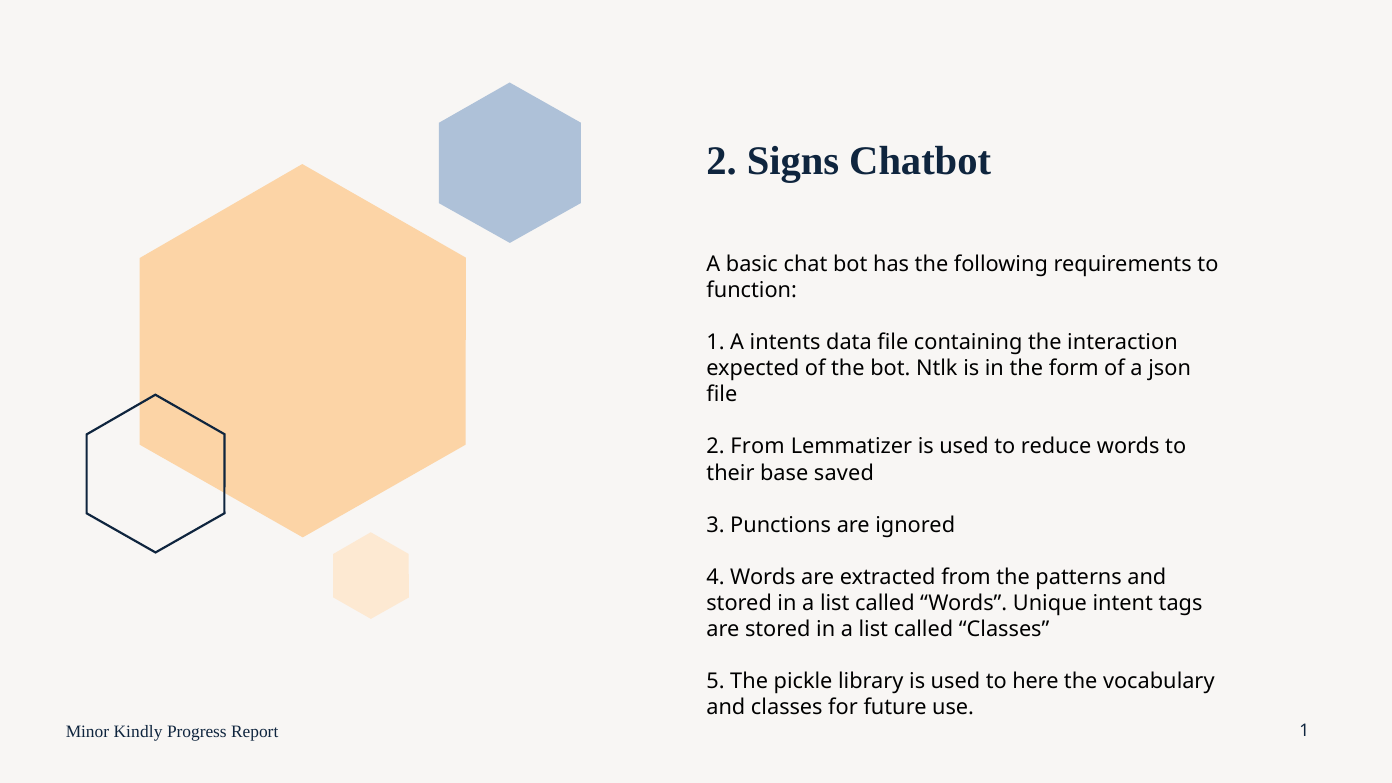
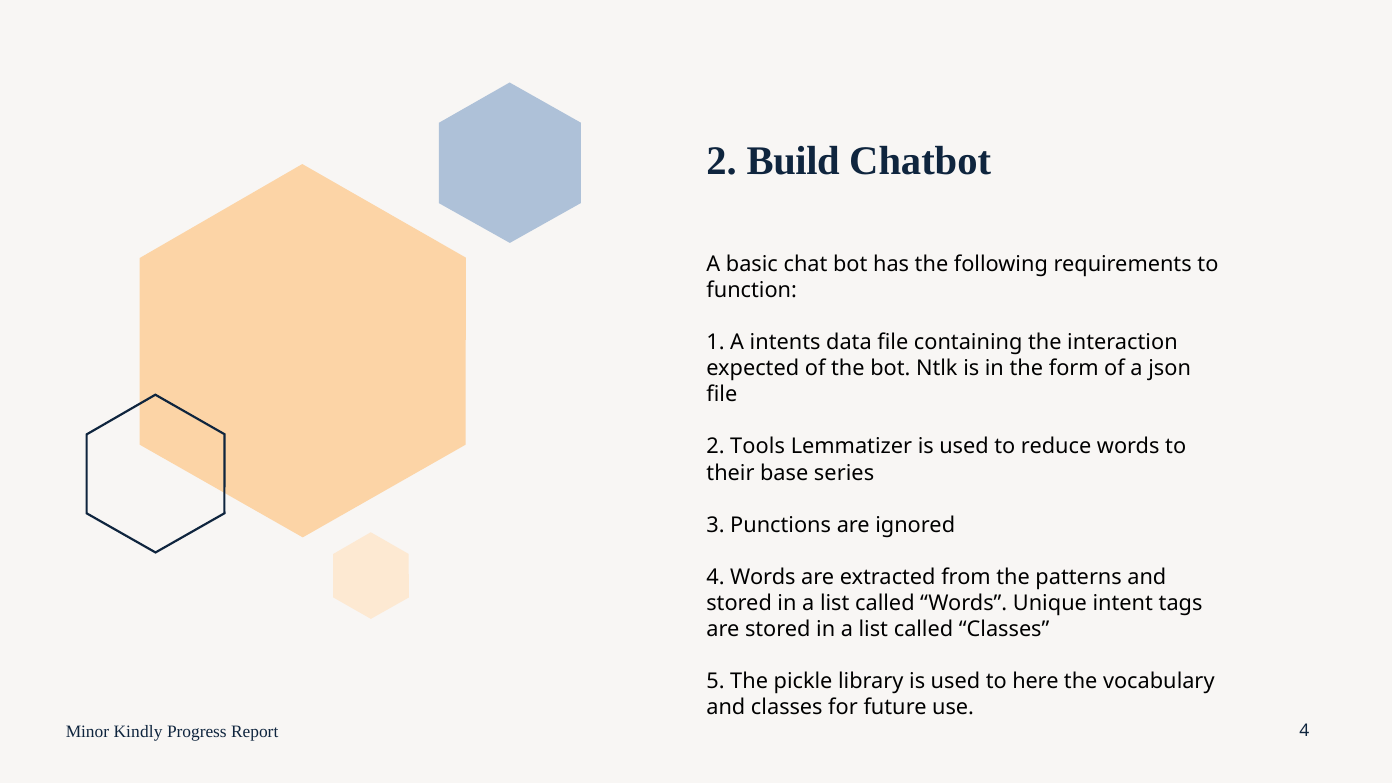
Signs: Signs -> Build (793, 161)
2 From: From -> Tools (758, 447)
saved: saved -> series (844, 473)
Report 1: 1 -> 4 (1304, 731)
